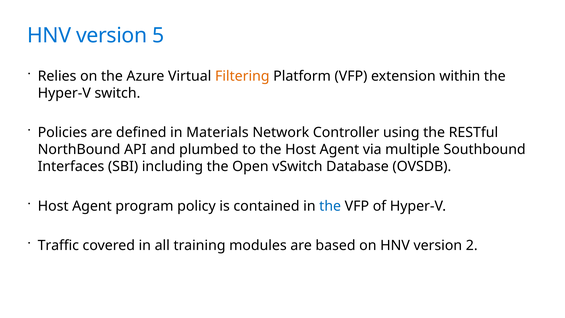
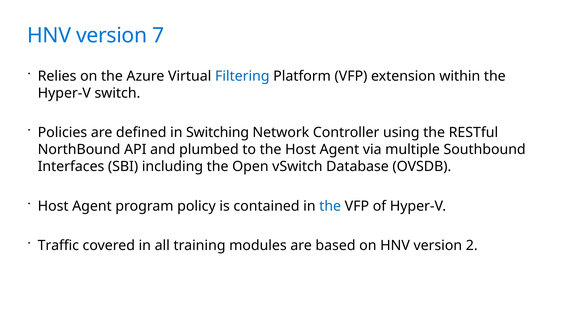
5: 5 -> 7 (158, 35)
Filtering colour: orange -> blue (242, 76)
Materials: Materials -> Switching (218, 132)
